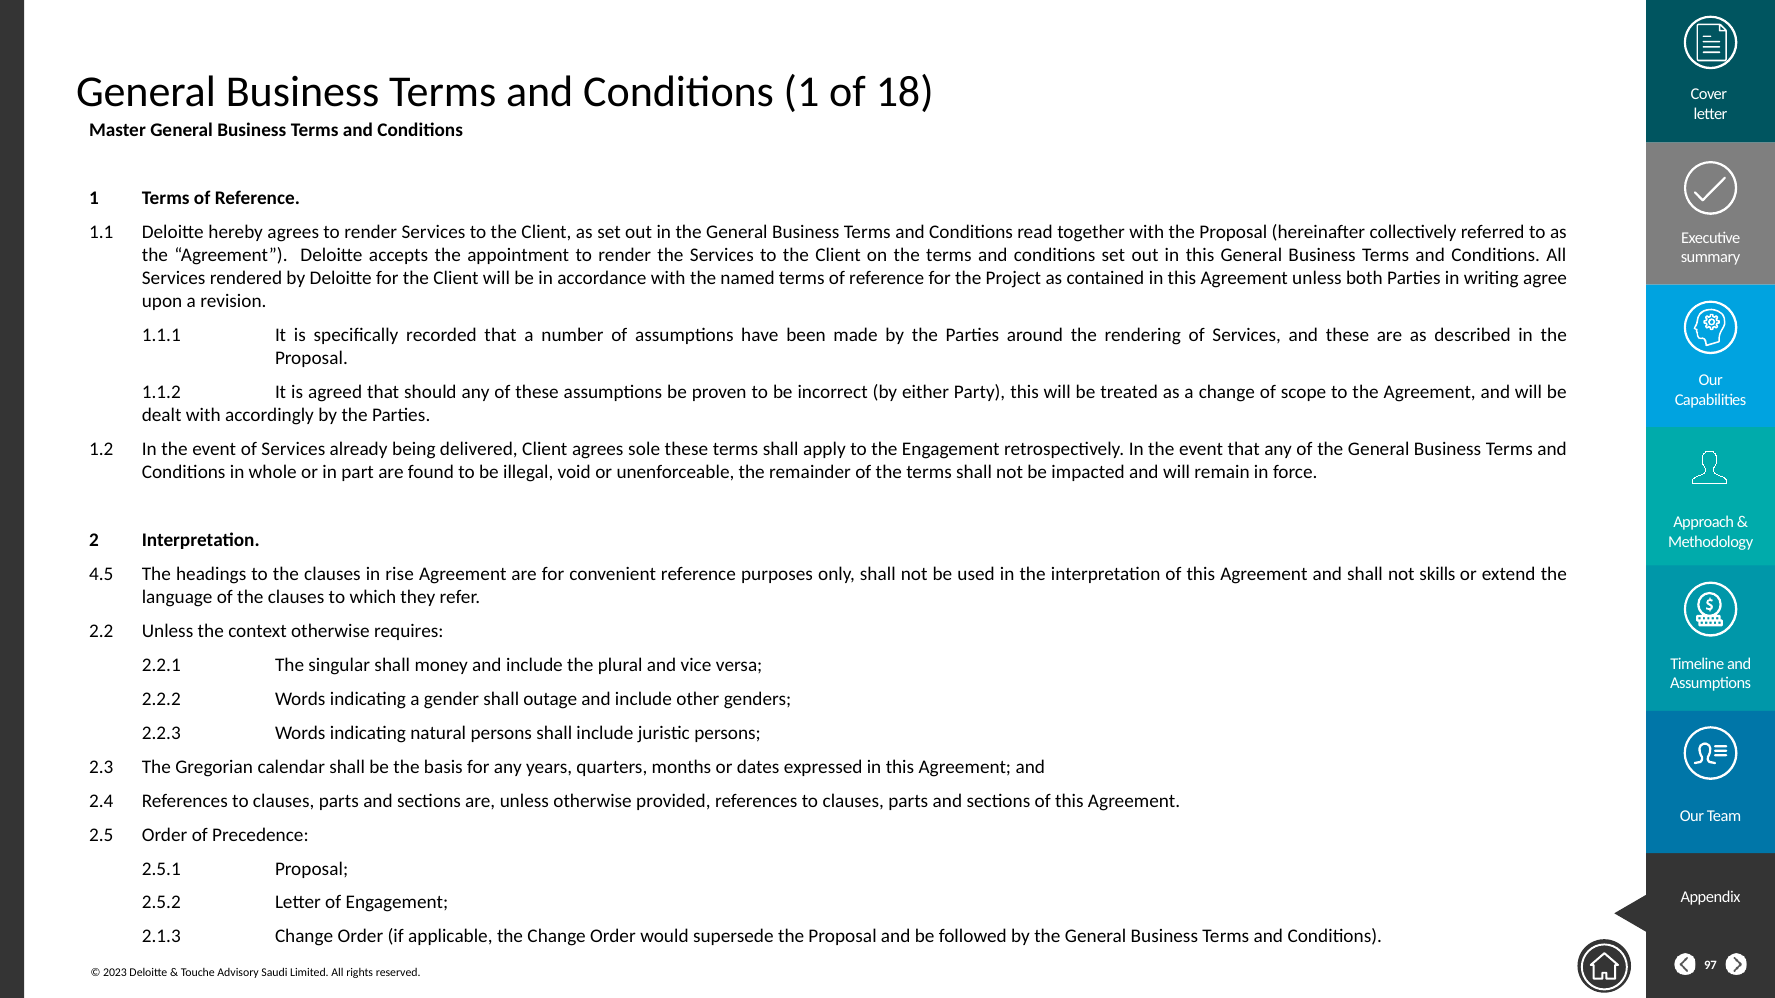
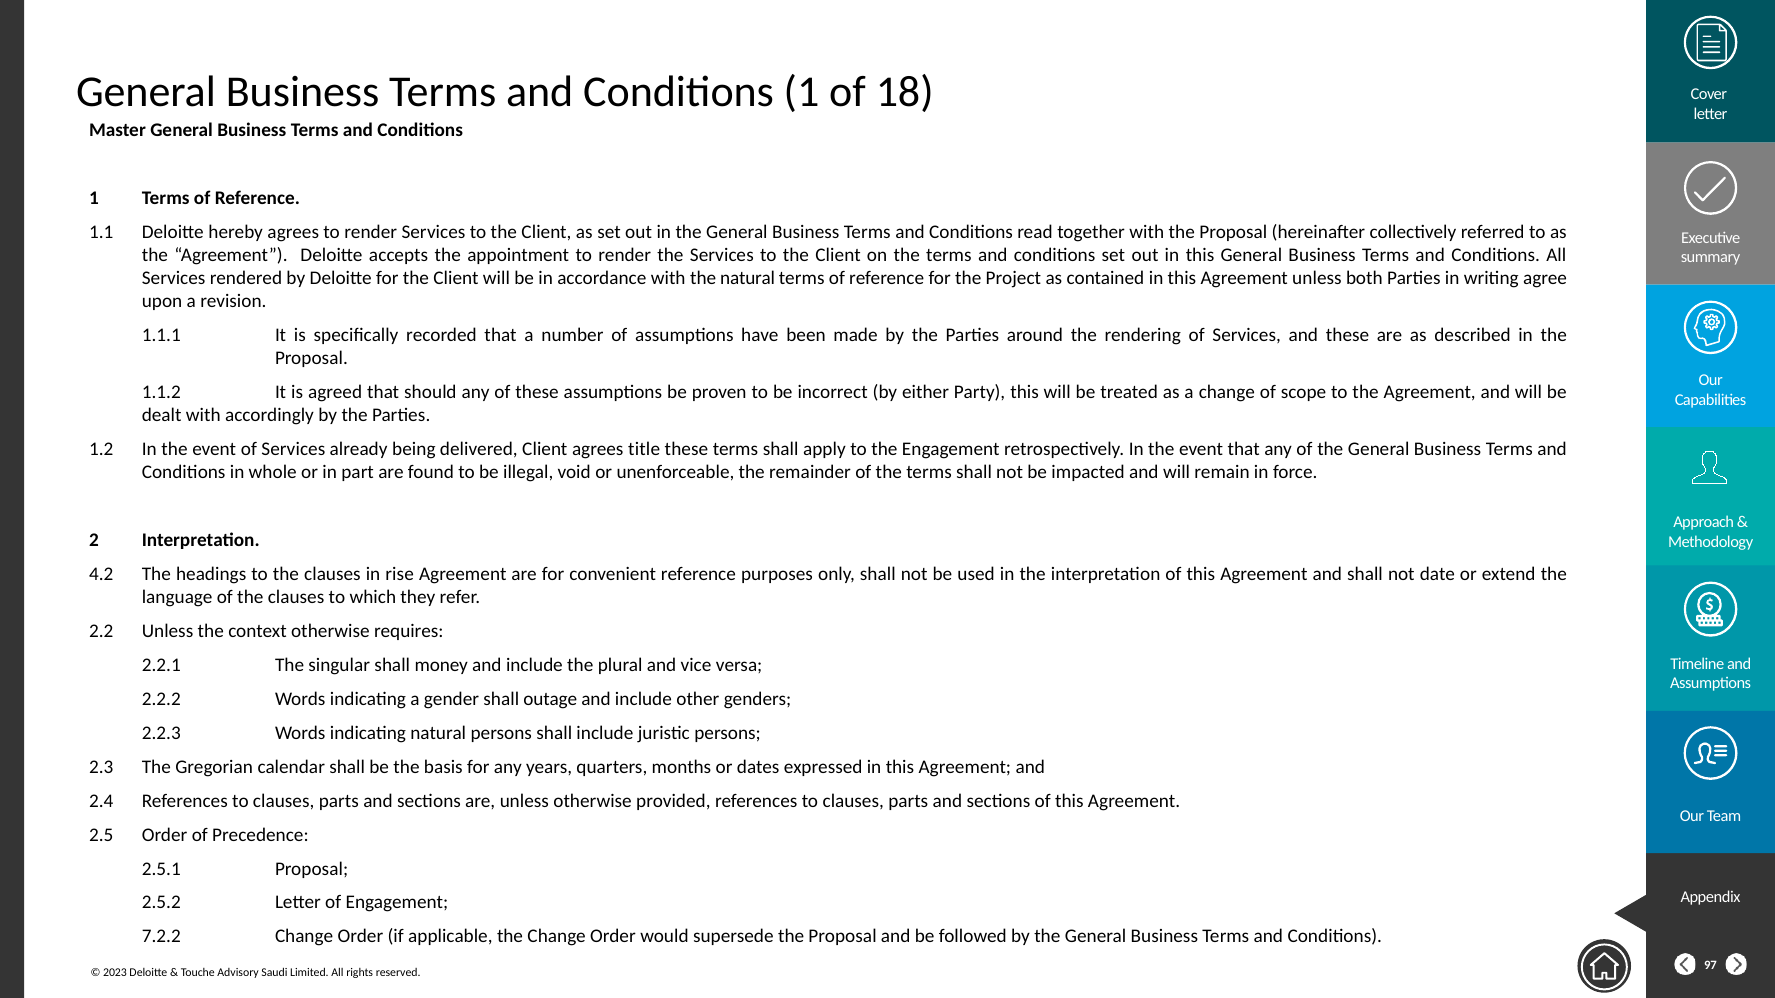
the named: named -> natural (748, 278)
sole: sole -> title (644, 449)
4.5: 4.5 -> 4.2 (101, 574)
skills: skills -> date (1437, 574)
2.1.3: 2.1.3 -> 7.2.2 (161, 937)
